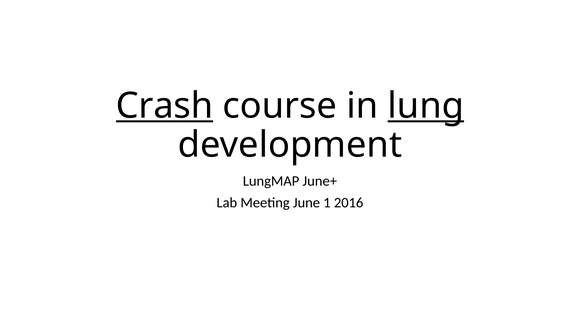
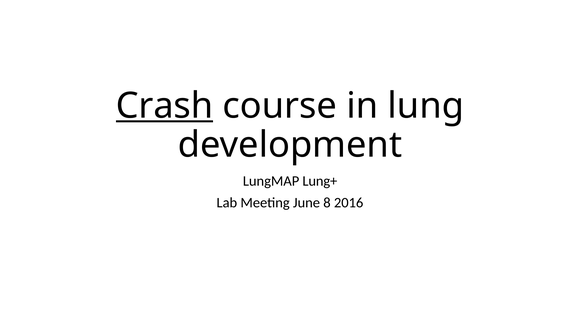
lung underline: present -> none (426, 106)
June+: June+ -> Lung+ (320, 181)
1: 1 -> 8 (327, 203)
